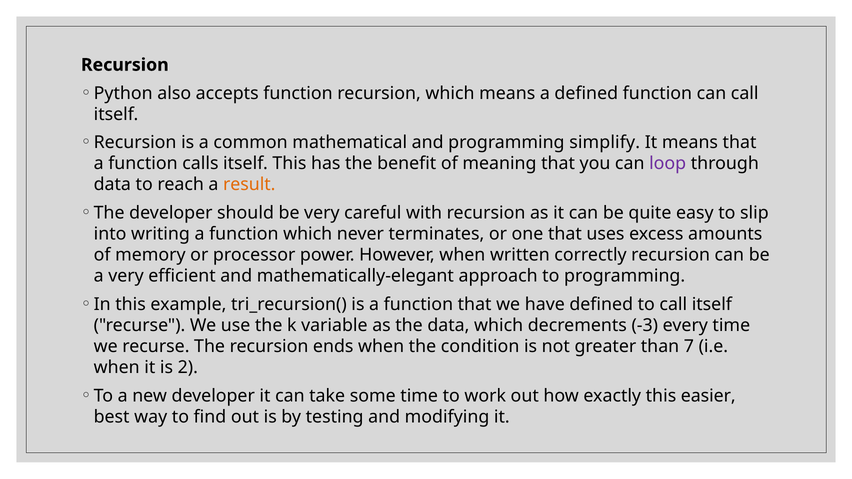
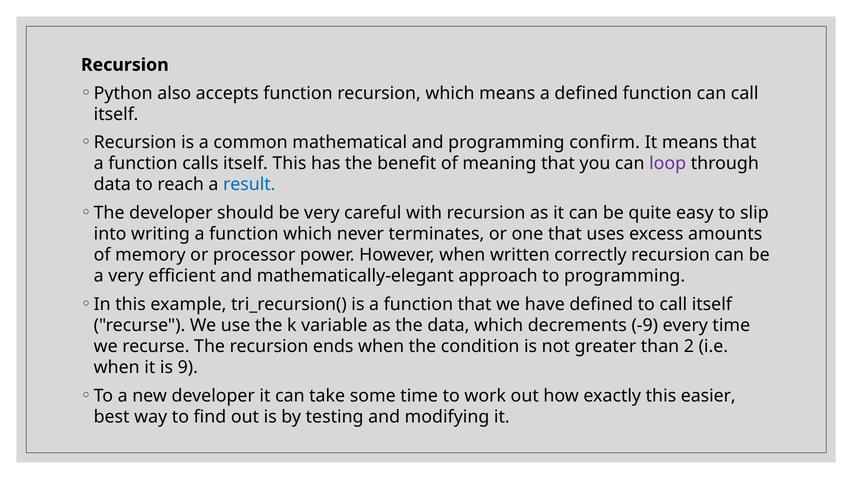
simplify: simplify -> confirm (605, 143)
result colour: orange -> blue (249, 185)
-3: -3 -> -9 (645, 326)
7: 7 -> 2 (689, 347)
2: 2 -> 9 (188, 368)
